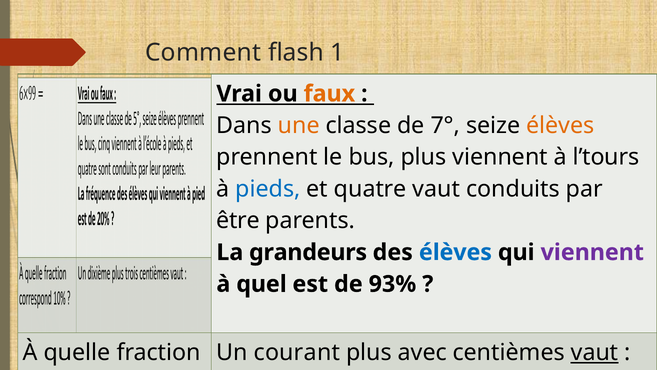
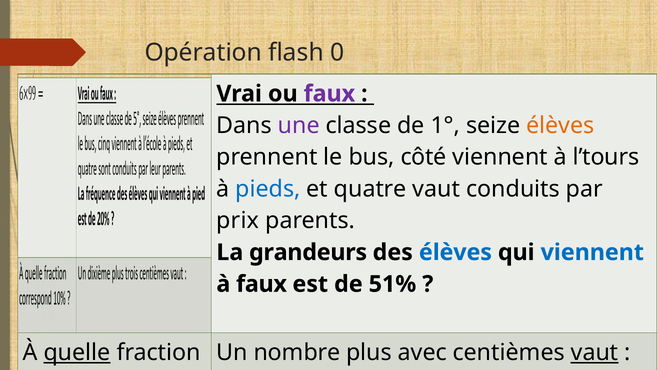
Comment: Comment -> Opération (203, 53)
1: 1 -> 0 (337, 53)
faux colour: orange -> purple (329, 94)
une colour: orange -> purple (299, 125)
7°: 7° -> 1° (445, 125)
bus plus: plus -> côté (424, 157)
être: être -> prix (238, 220)
viennent colour: purple -> blue (592, 252)
à quel: quel -> faux (261, 284)
93%: 93% -> 51% (392, 284)
quelle underline: none -> present (77, 352)
courant: courant -> nombre (297, 352)
